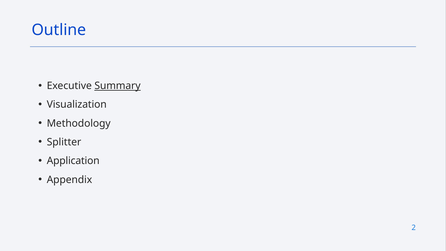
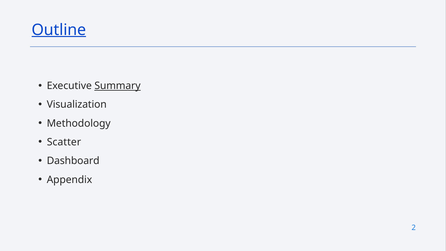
Outline underline: none -> present (59, 30)
Splitter: Splitter -> Scatter (64, 142)
Application: Application -> Dashboard (73, 161)
